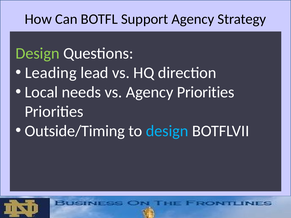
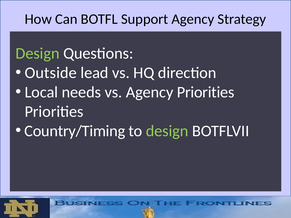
Leading: Leading -> Outside (51, 73)
Outside/Timing: Outside/Timing -> Country/Timing (75, 131)
design colour: light blue -> light green (167, 131)
